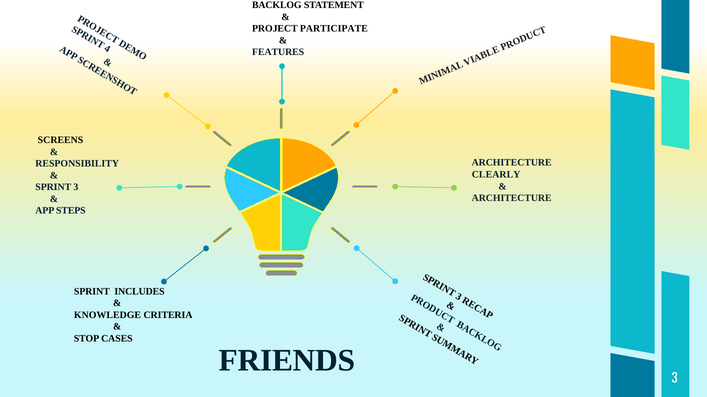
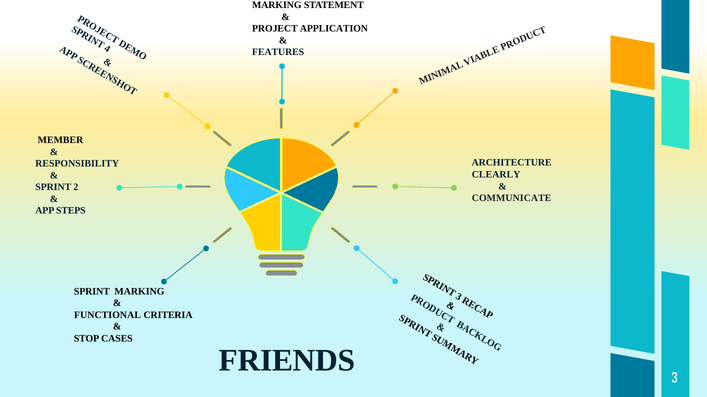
BACKLOG: BACKLOG -> MARKING (277, 5)
PARTICIPATE: PARTICIPATE -> APPLICATION (334, 29)
SCREENS: SCREENS -> MEMBER (61, 140)
SPRINT 3: 3 -> 2 (76, 187)
ARCHITECTURE: ARCHITECTURE -> COMMUNICATE (512, 198)
SPRINT INCLUDES: INCLUDES -> MARKING (139, 292)
KNOWLEDGE: KNOWLEDGE -> FUNCTIONAL (107, 315)
